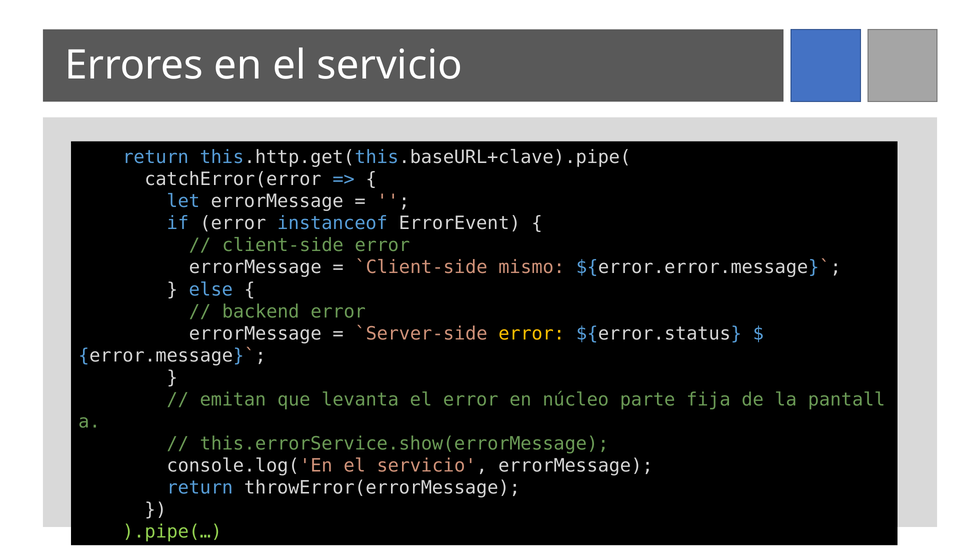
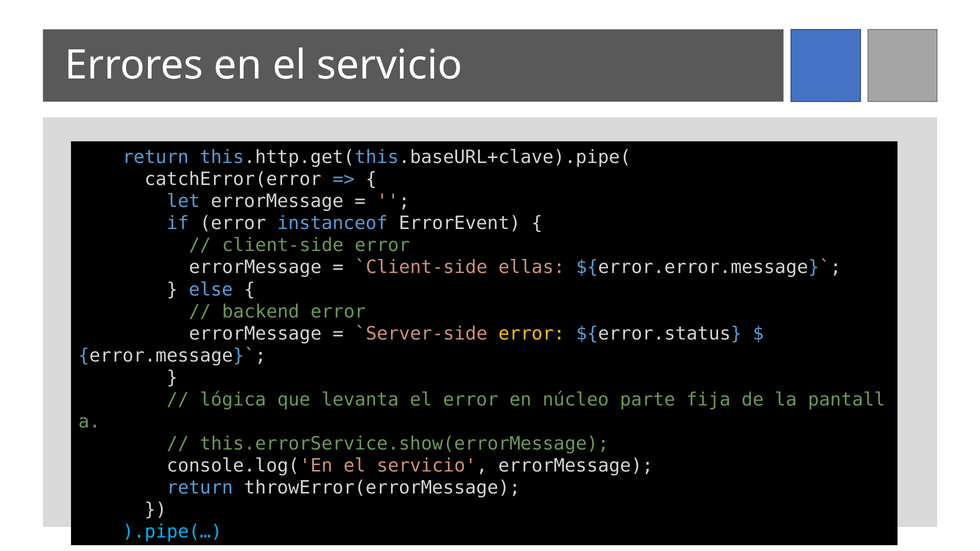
mismo: mismo -> ellas (532, 268)
emitan: emitan -> lógica (233, 400)
).pipe(… colour: light green -> light blue (172, 532)
